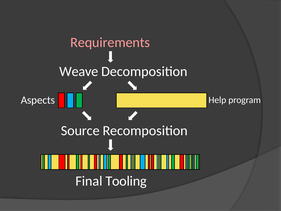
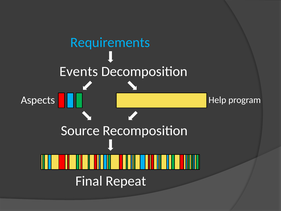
Requirements colour: pink -> light blue (110, 42)
Weave: Weave -> Events (79, 71)
Tooling: Tooling -> Repeat (126, 181)
